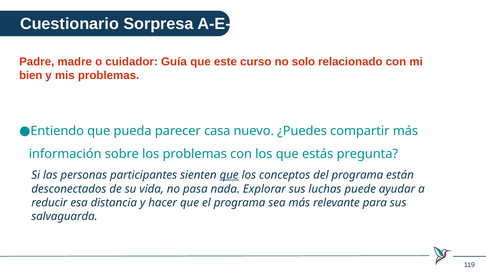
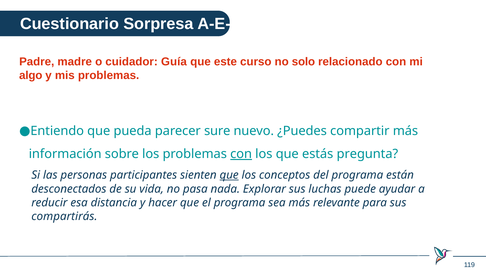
bien: bien -> algo (31, 76)
casa: casa -> sure (217, 131)
con underline: none -> present (241, 154)
salvaguarda: salvaguarda -> compartirás (64, 217)
